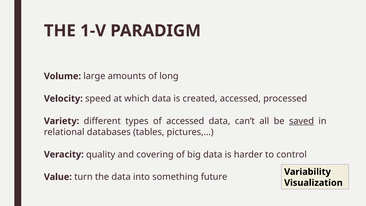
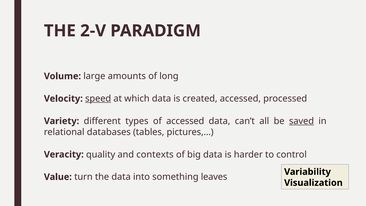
1-V: 1-V -> 2-V (93, 31)
speed underline: none -> present (98, 99)
covering: covering -> contexts (155, 154)
future: future -> leaves (214, 177)
